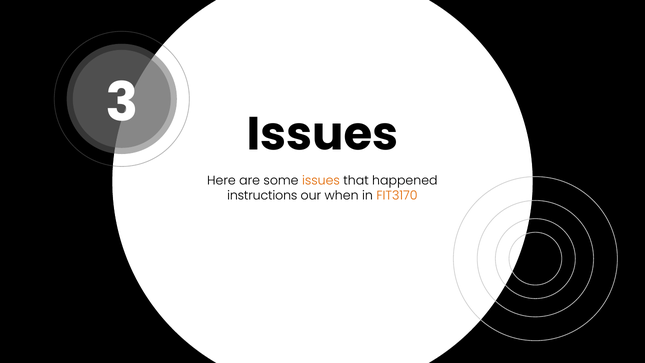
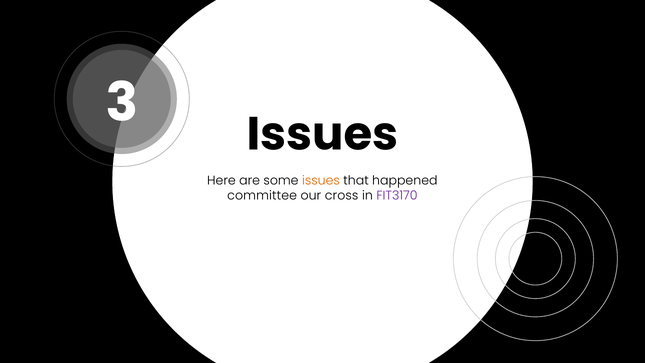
instructions: instructions -> committee (262, 195)
when: when -> cross (342, 195)
FIT3170 colour: orange -> purple (397, 195)
